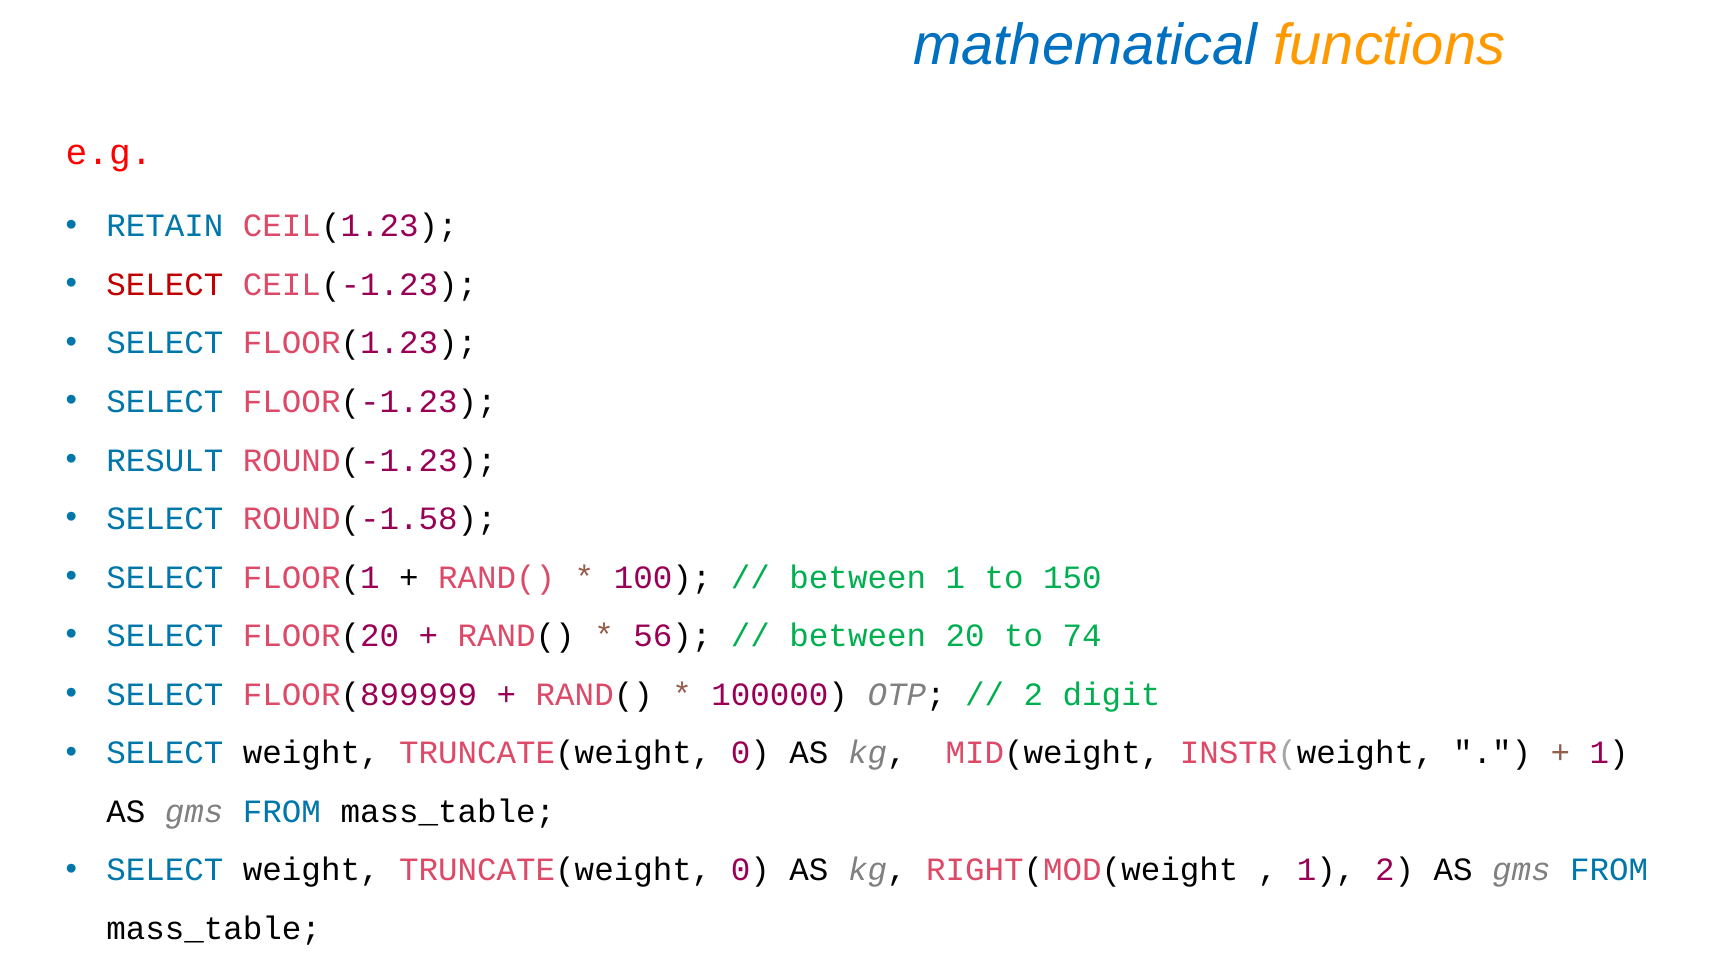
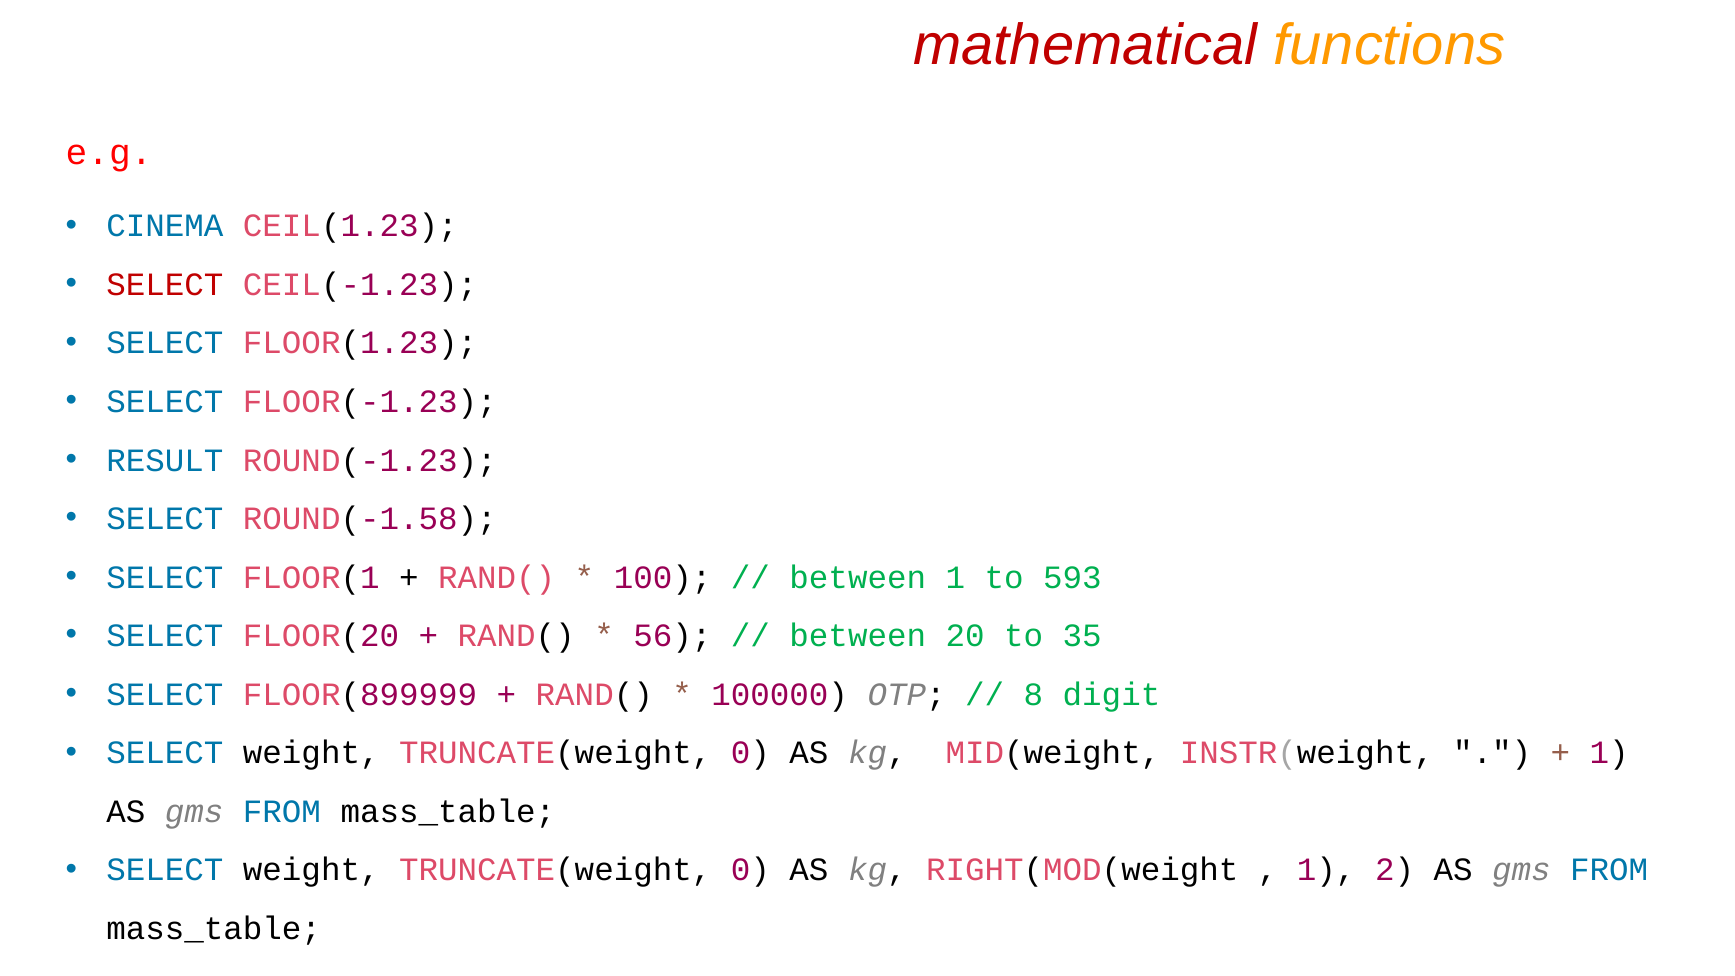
mathematical colour: blue -> red (1086, 45)
RETAIN: RETAIN -> CINEMA (165, 226)
150: 150 -> 593 (1072, 577)
74: 74 -> 35 (1082, 636)
2: 2 -> 8 (1033, 694)
